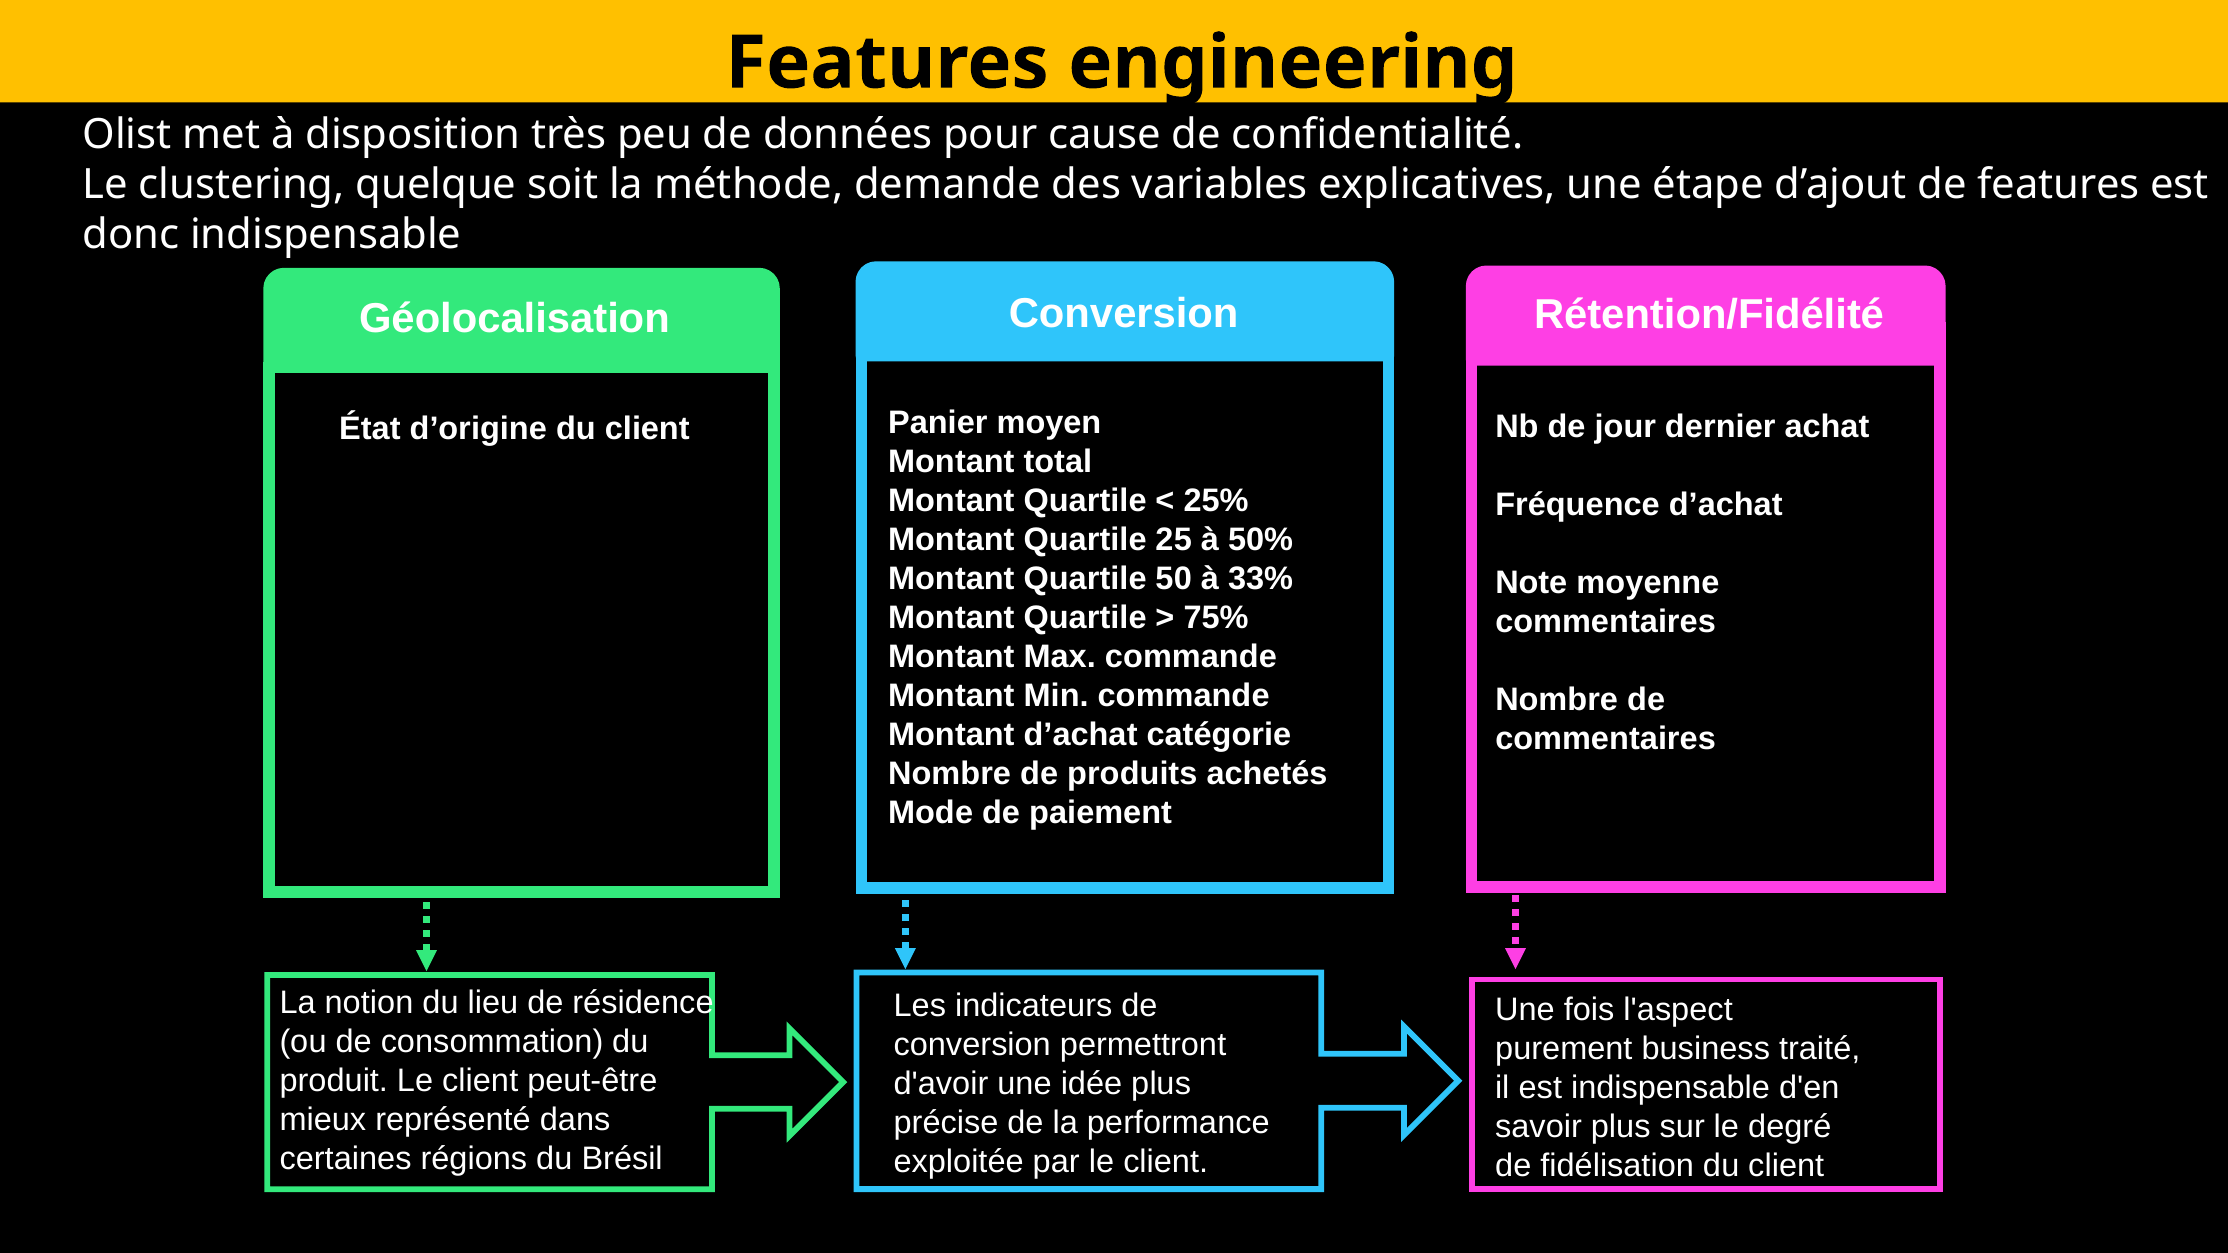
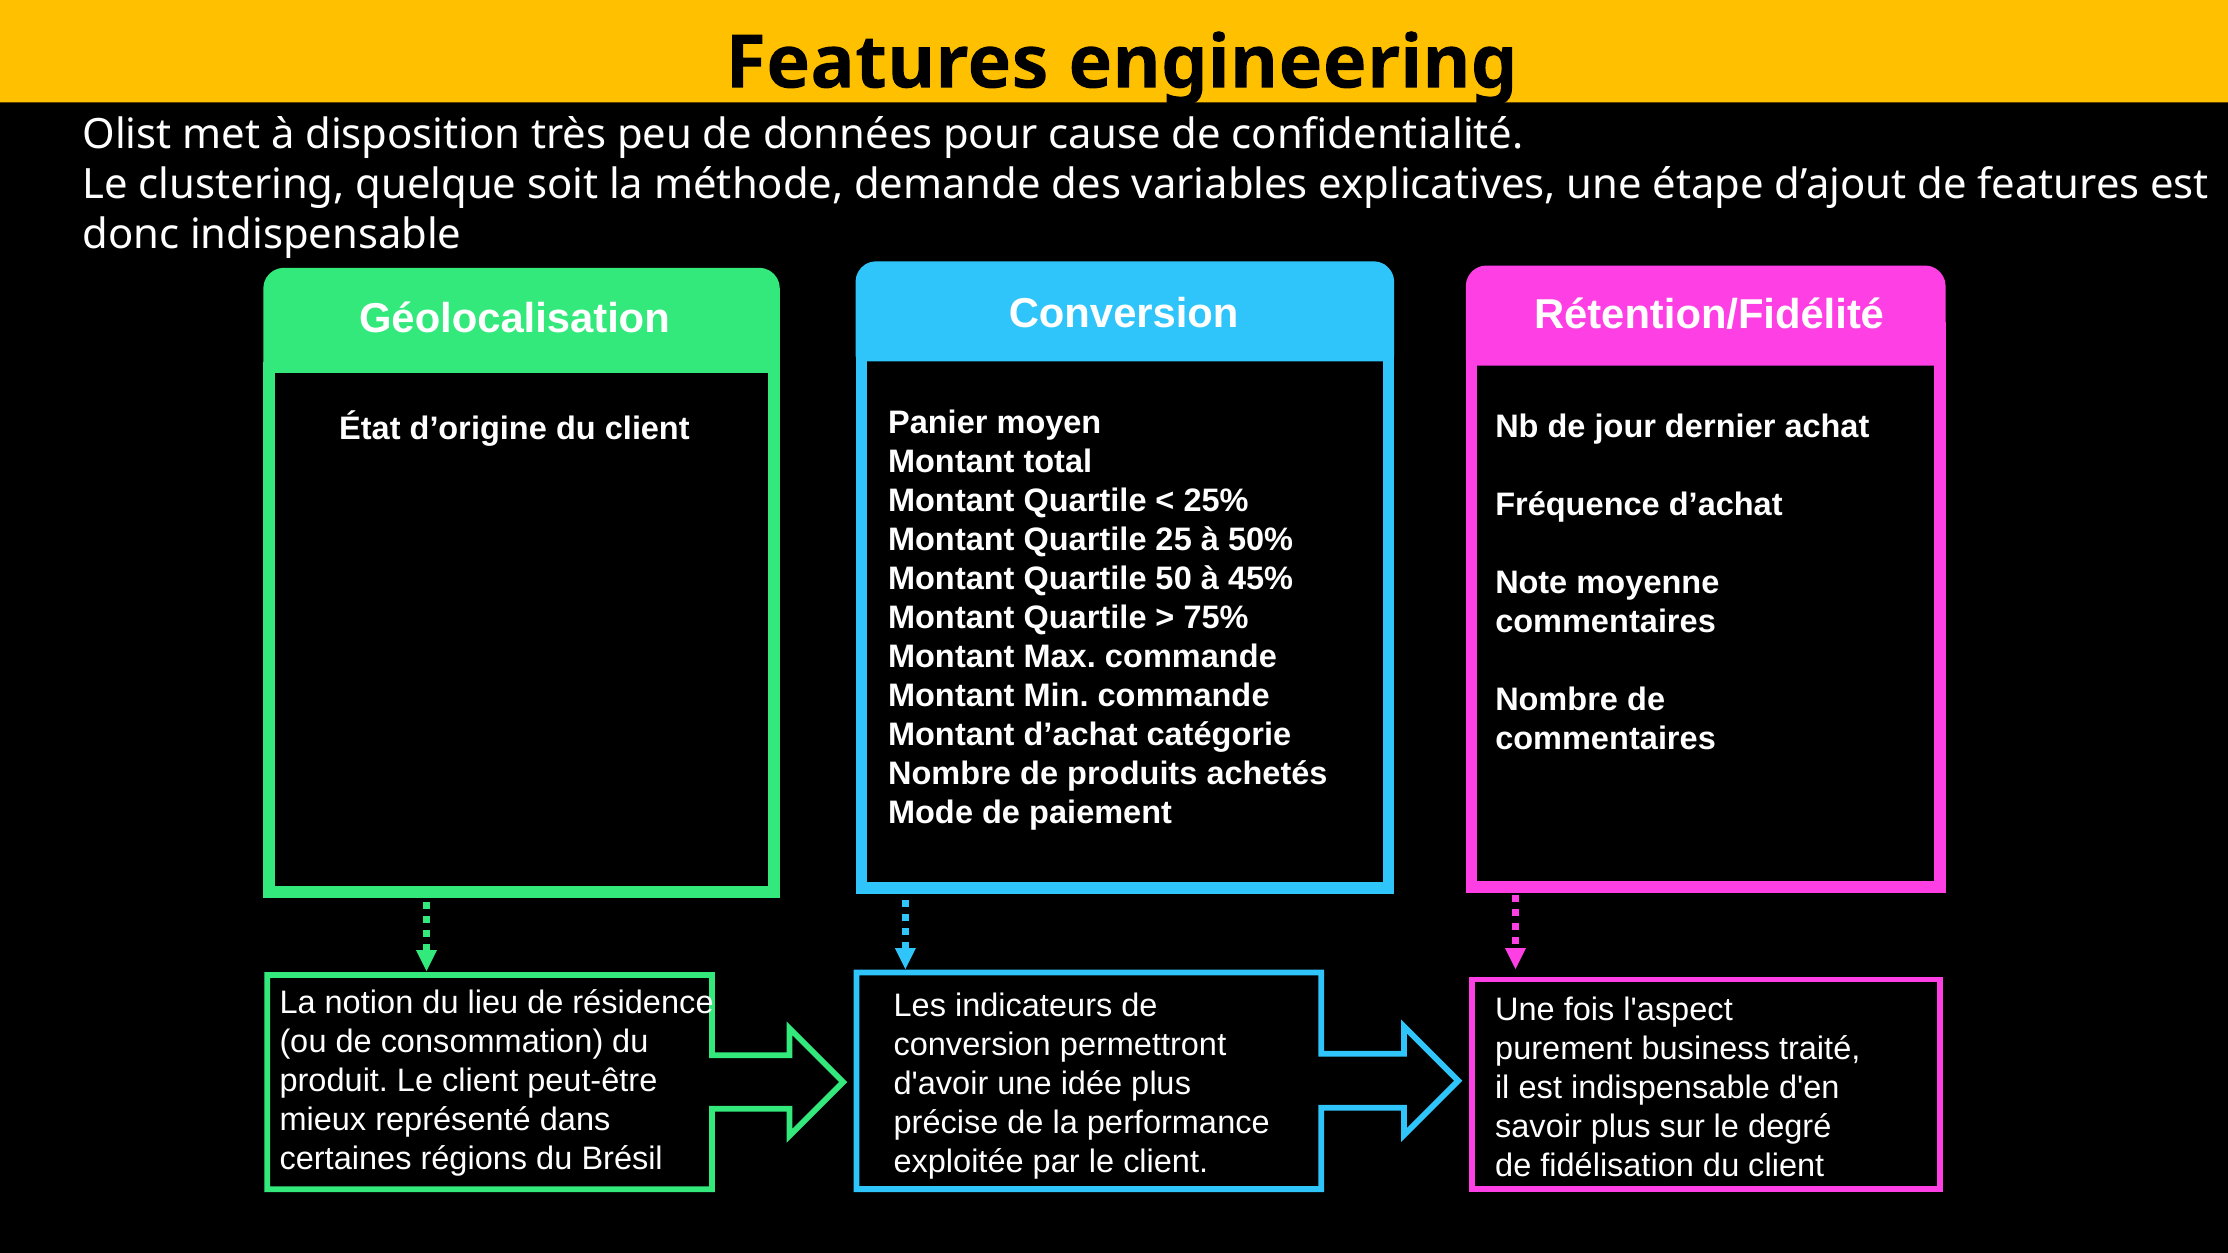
33%: 33% -> 45% (1261, 579)
